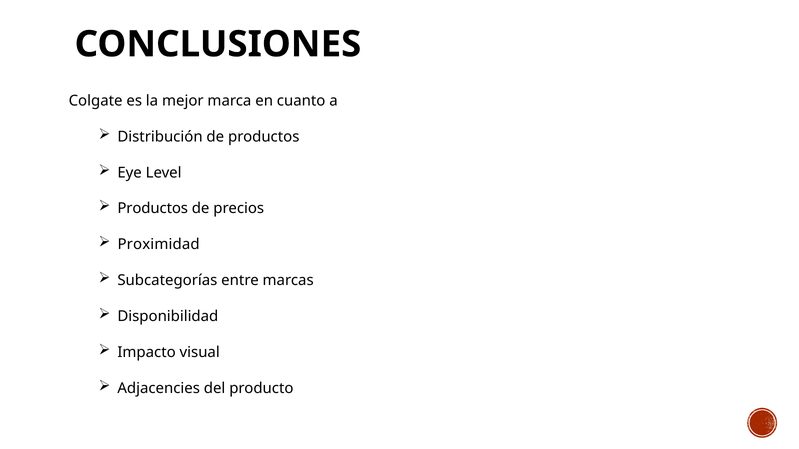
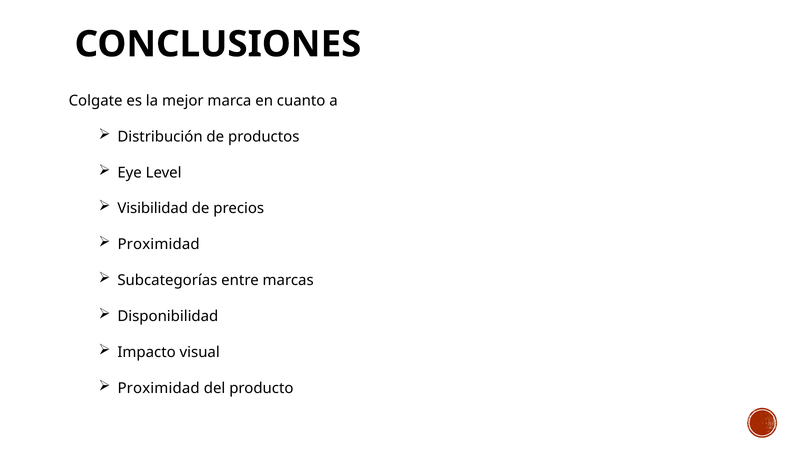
Productos: Productos -> Visibilidad (153, 209)
Adjacencies: Adjacencies -> Proximidad (159, 388)
